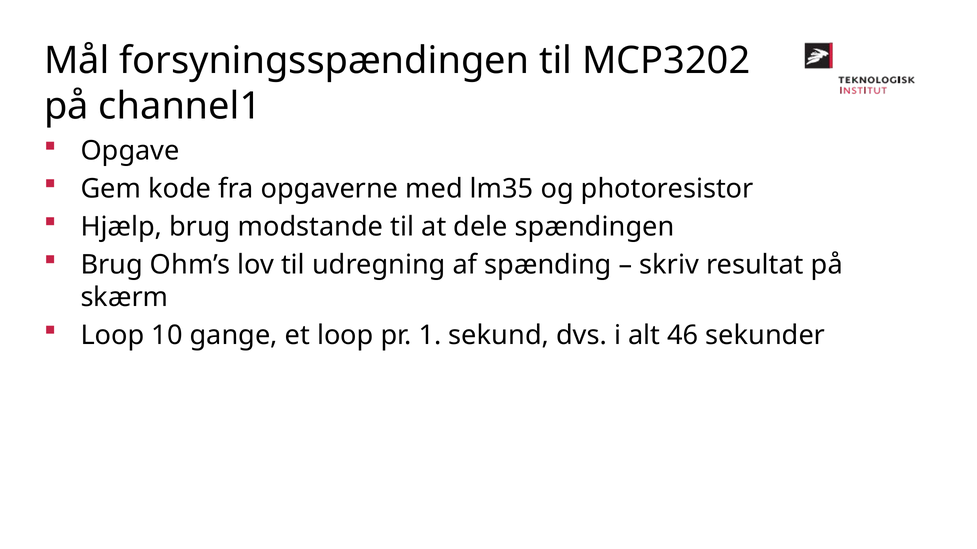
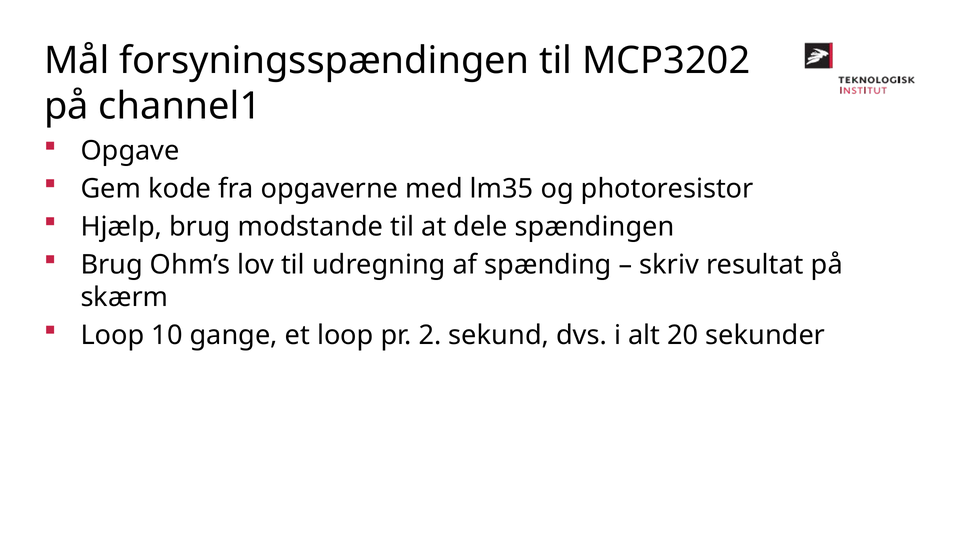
1: 1 -> 2 (430, 336)
46: 46 -> 20 (683, 336)
